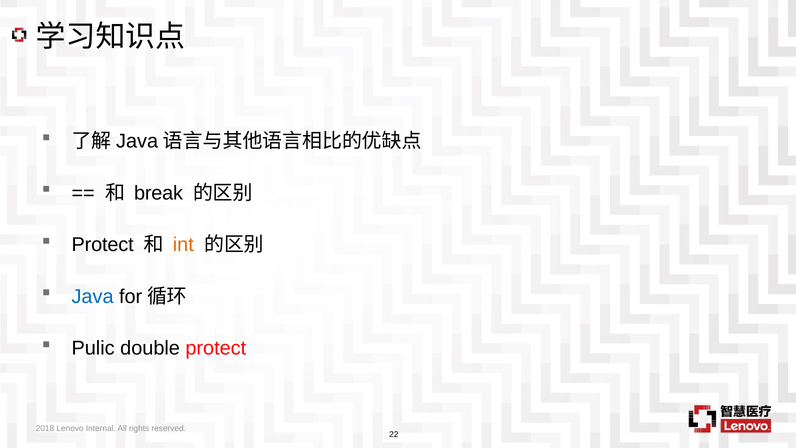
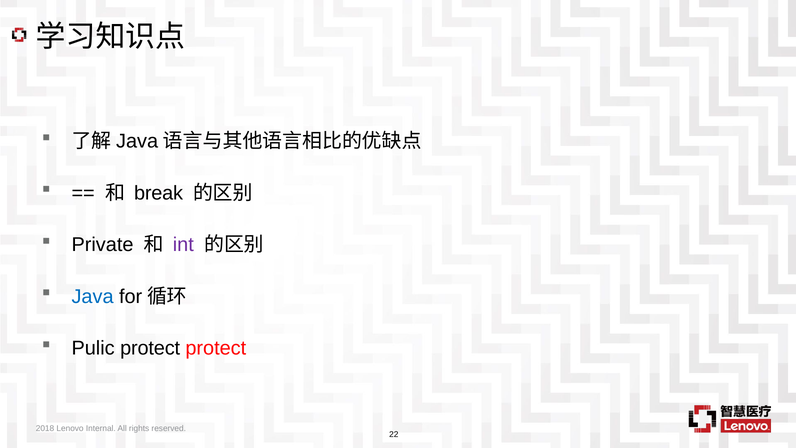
Protect: Protect -> Private (103, 245)
int colour: orange -> purple (183, 245)
Pulic double: double -> protect (150, 348)
